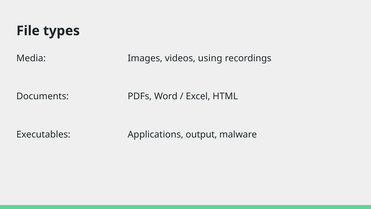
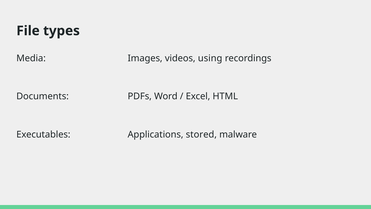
output: output -> stored (201, 134)
